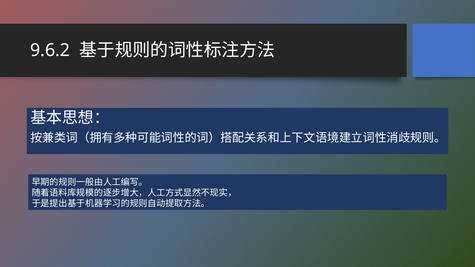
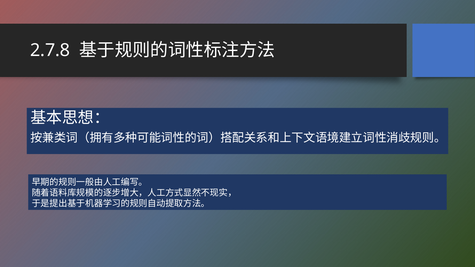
9.6.2: 9.6.2 -> 2.7.8 (50, 50)
